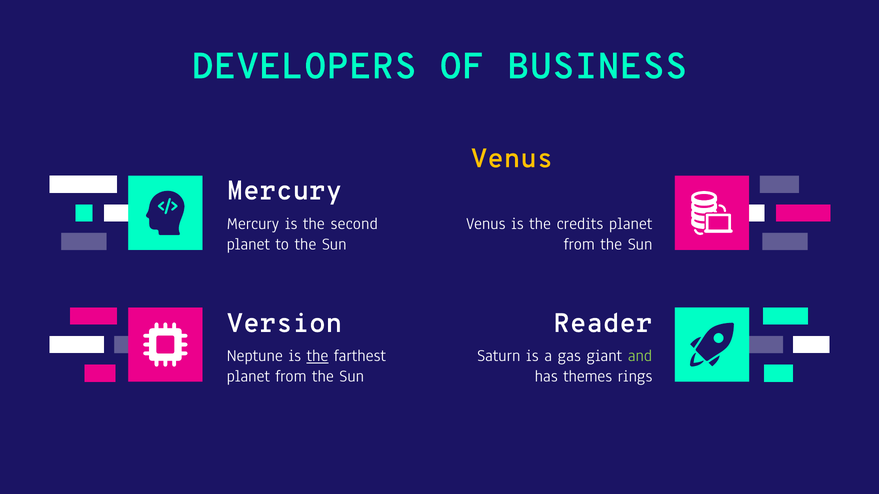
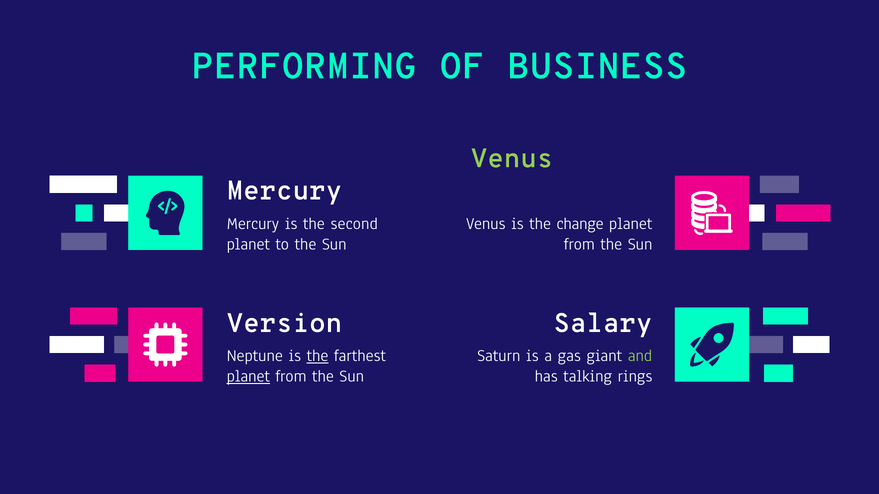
DEVELOPERS: DEVELOPERS -> PERFORMING (304, 66)
Venus colour: yellow -> light green (512, 158)
credits: credits -> change (580, 224)
Reader: Reader -> Salary (603, 323)
planet underline: none -> present (248, 377)
themes: themes -> talking (588, 377)
